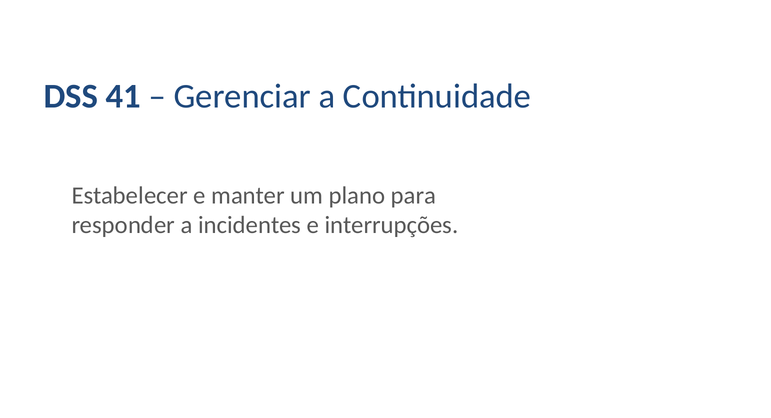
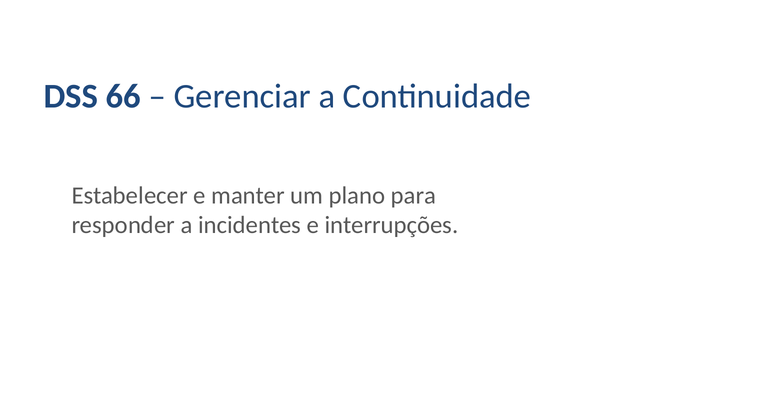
41: 41 -> 66 (123, 96)
